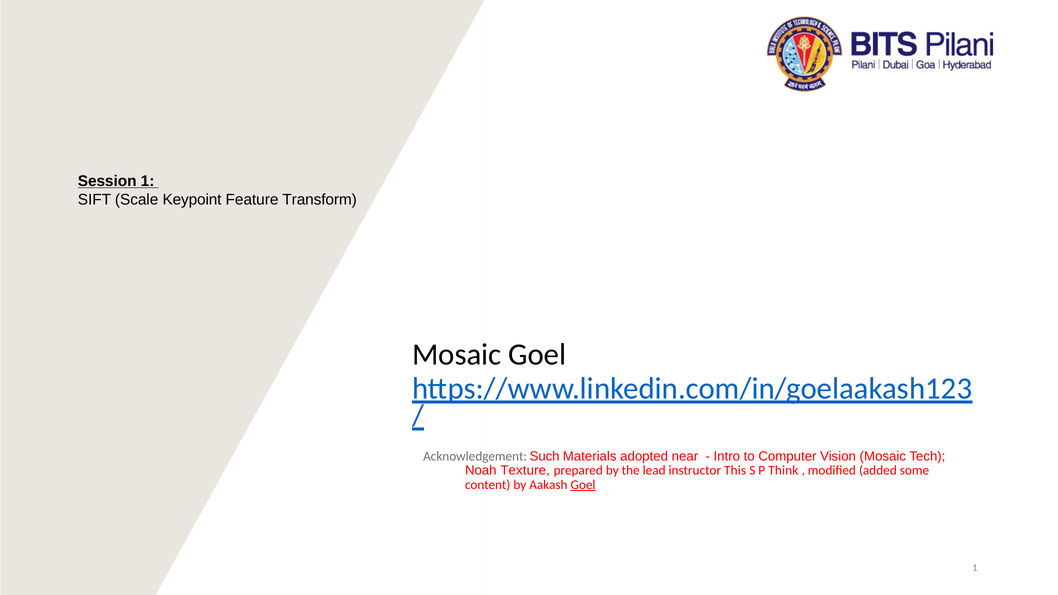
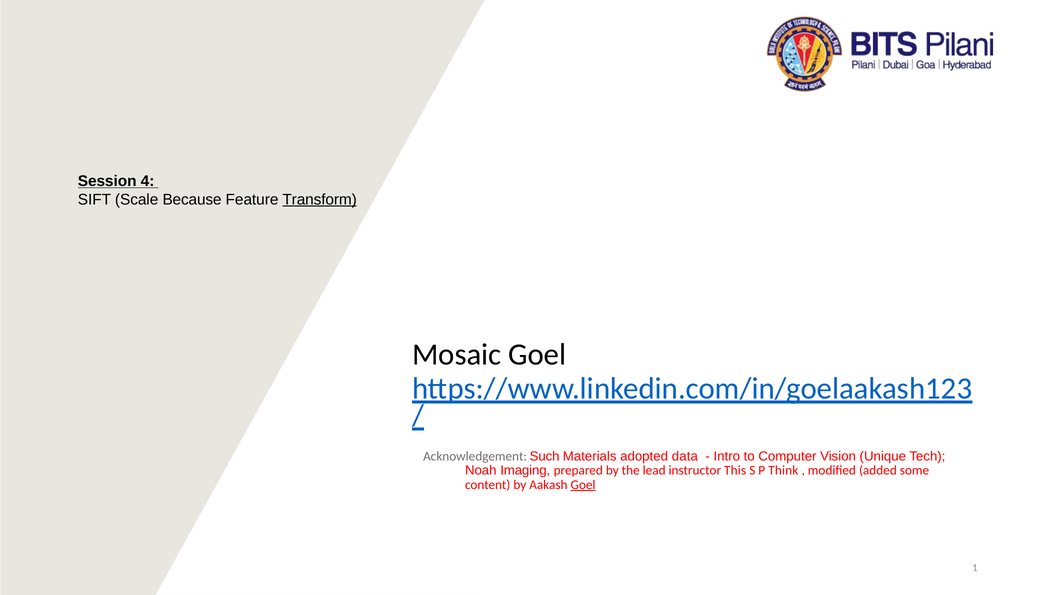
Session 1: 1 -> 4 (148, 181)
Keypoint: Keypoint -> Because (192, 200)
Transform underline: none -> present (320, 200)
near: near -> data (685, 456)
Vision Mosaic: Mosaic -> Unique (883, 456)
Texture: Texture -> Imaging (525, 471)
